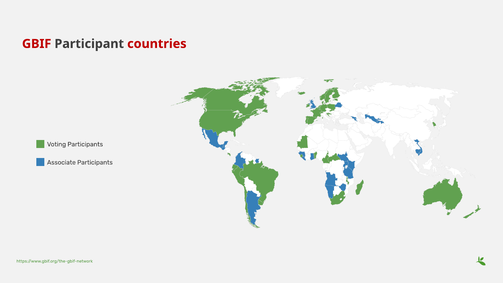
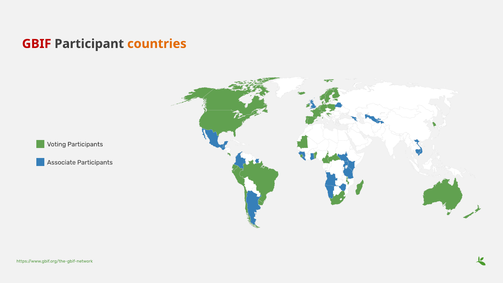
countries colour: red -> orange (157, 44)
